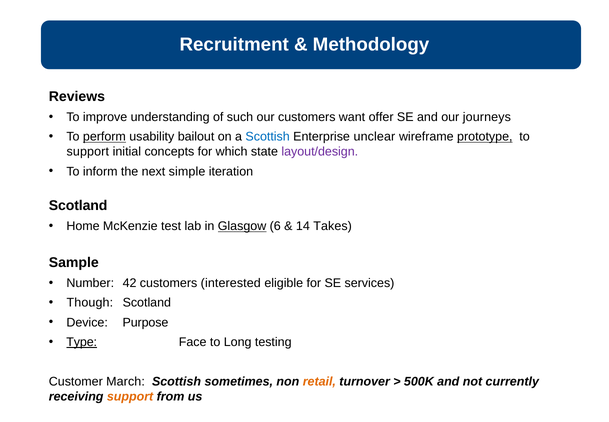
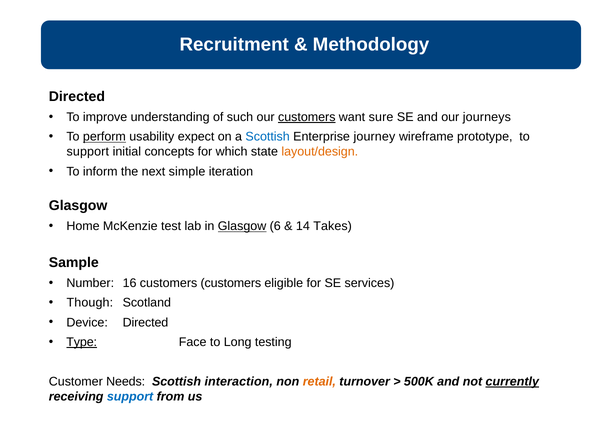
Reviews: Reviews -> Directed (77, 97)
customers underline: none -> present (307, 117)
offer: offer -> sure (381, 117)
bailout: bailout -> expect (196, 137)
unclear: unclear -> journey (374, 137)
prototype underline: present -> none (485, 137)
layout/design colour: purple -> orange (320, 152)
Scotland: Scotland -> Glasgow (78, 206)
42: 42 -> 16 (130, 283)
customers interested: interested -> customers (231, 283)
Device Purpose: Purpose -> Directed (145, 322)
March: March -> Needs (126, 381)
sometimes: sometimes -> interaction (239, 381)
currently underline: none -> present (512, 381)
support colour: orange -> blue (130, 396)
